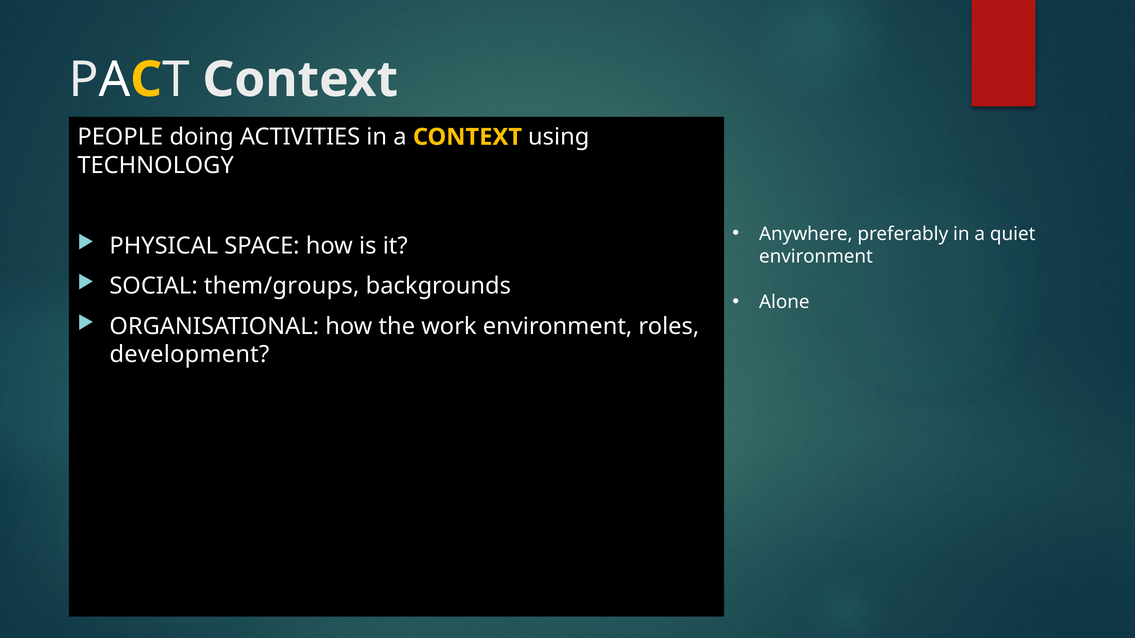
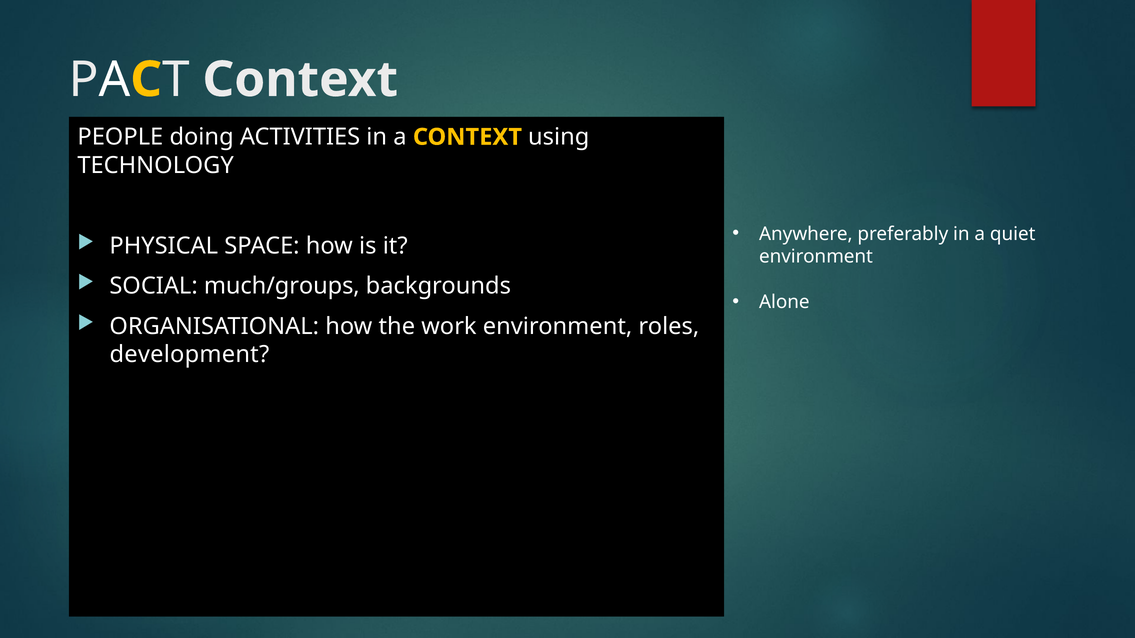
them/groups: them/groups -> much/groups (282, 286)
